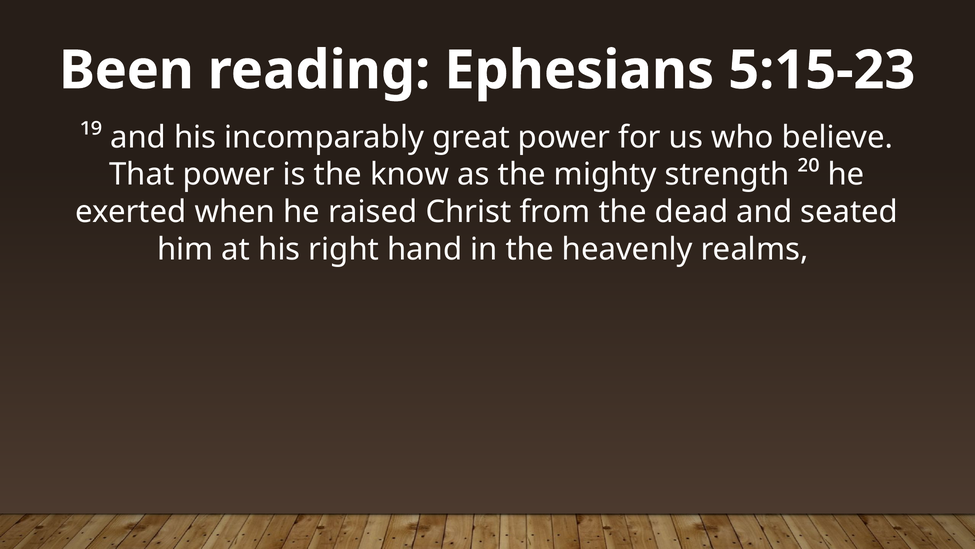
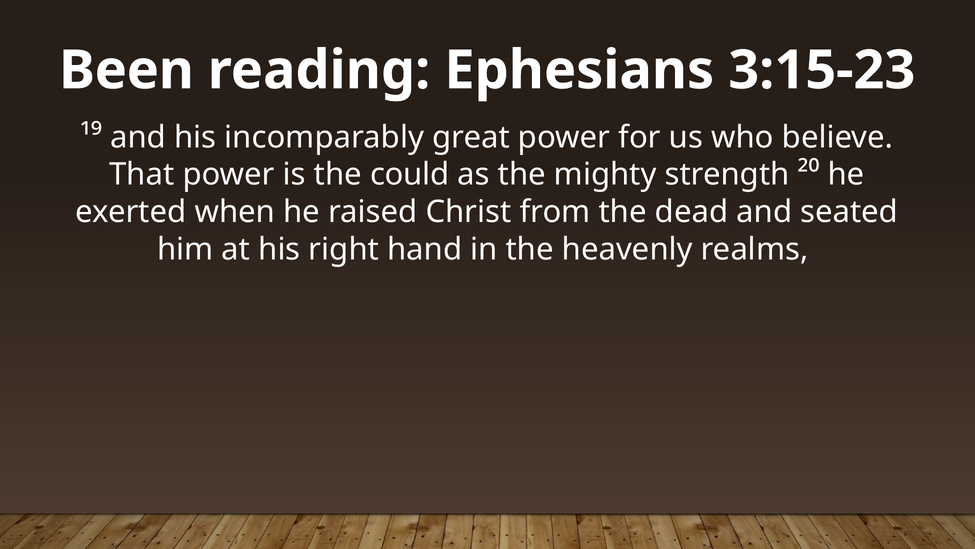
5:15-23: 5:15-23 -> 3:15-23 (822, 70)
know: know -> could (410, 174)
